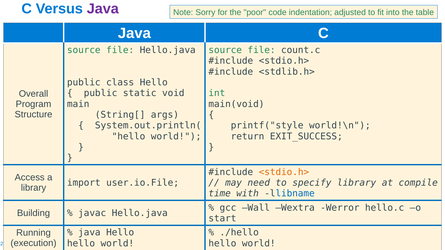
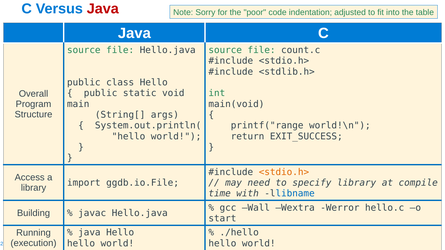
Java colour: purple -> red (103, 9)
printf("style: printf("style -> printf("range (267, 126)
user.io.File: user.io.File -> ggdb.io.File (143, 183)
